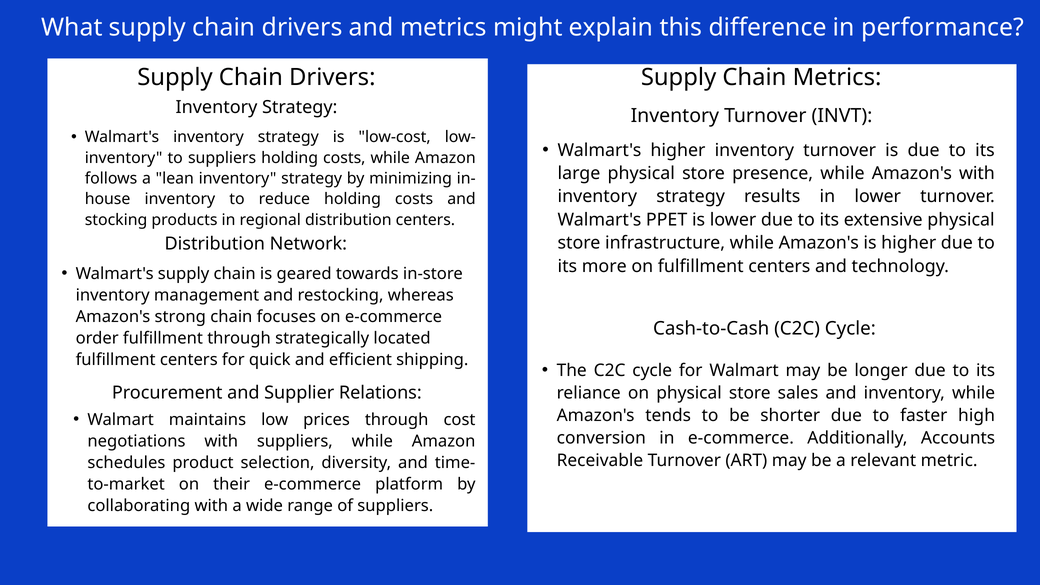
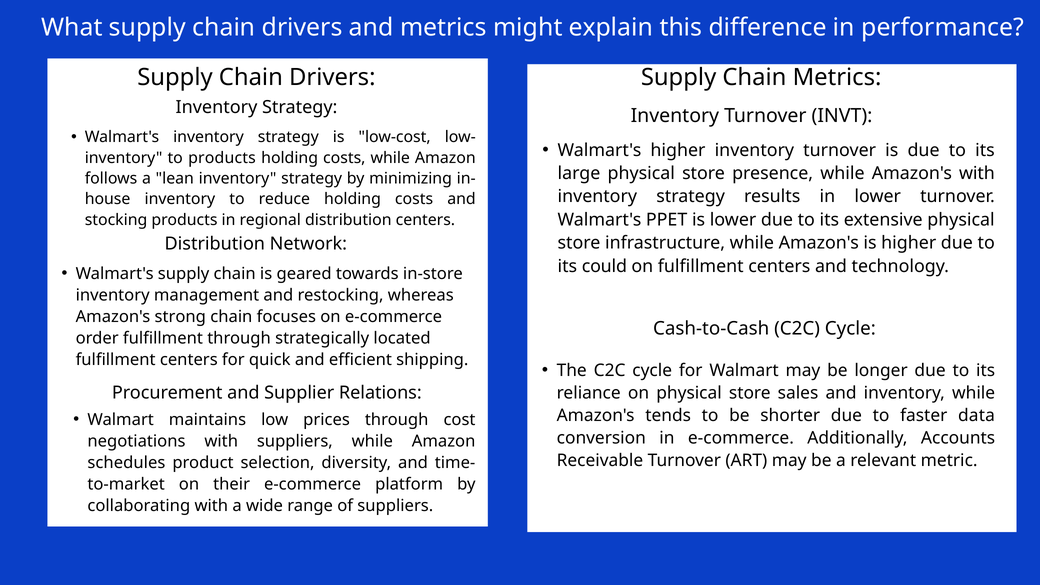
to suppliers: suppliers -> products (222, 158)
more: more -> could (604, 266)
high: high -> data (976, 416)
